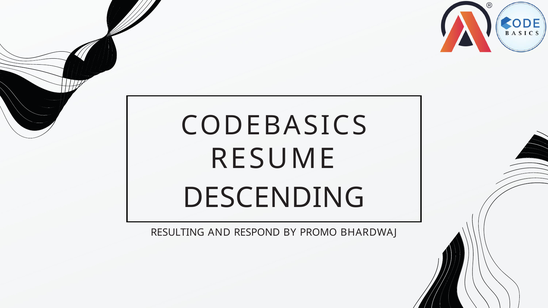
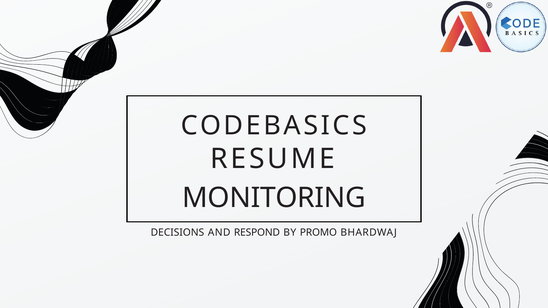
DESCENDING: DESCENDING -> MONITORING (274, 198)
RESULTING: RESULTING -> DECISIONS (177, 233)
